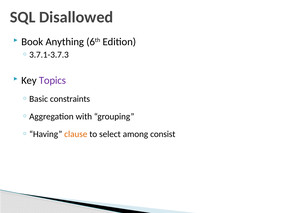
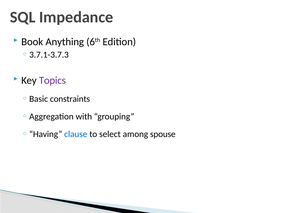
Disallowed: Disallowed -> Impedance (76, 17)
clause colour: orange -> blue (76, 134)
consist: consist -> spouse (163, 134)
